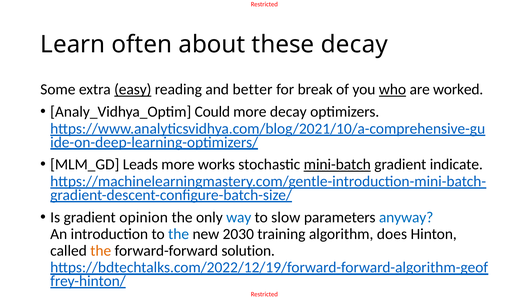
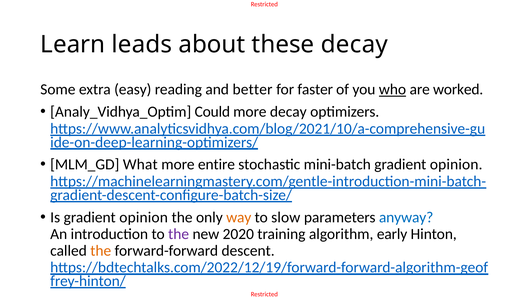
often: often -> leads (142, 44)
easy underline: present -> none (133, 89)
break: break -> faster (315, 89)
Leads: Leads -> What (140, 164)
works: works -> entire (216, 164)
mini-batch underline: present -> none (337, 164)
indicate: indicate -> opinion (456, 164)
way colour: blue -> orange (239, 217)
the colour: blue -> purple (179, 234)
2030: 2030 -> 2020 (238, 234)
does: does -> early (392, 234)
solution: solution -> descent (248, 250)
